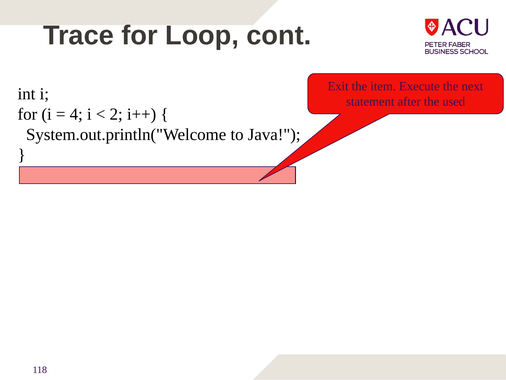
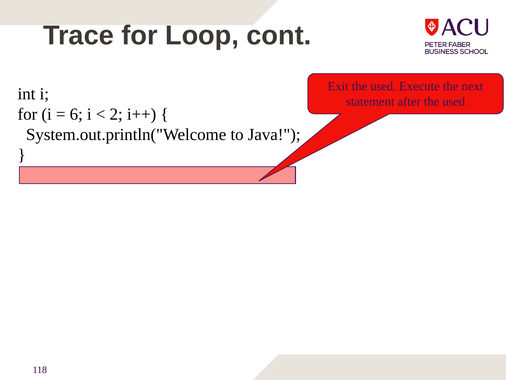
Exit the item: item -> used (383, 86)
4: 4 -> 6 (76, 114)
